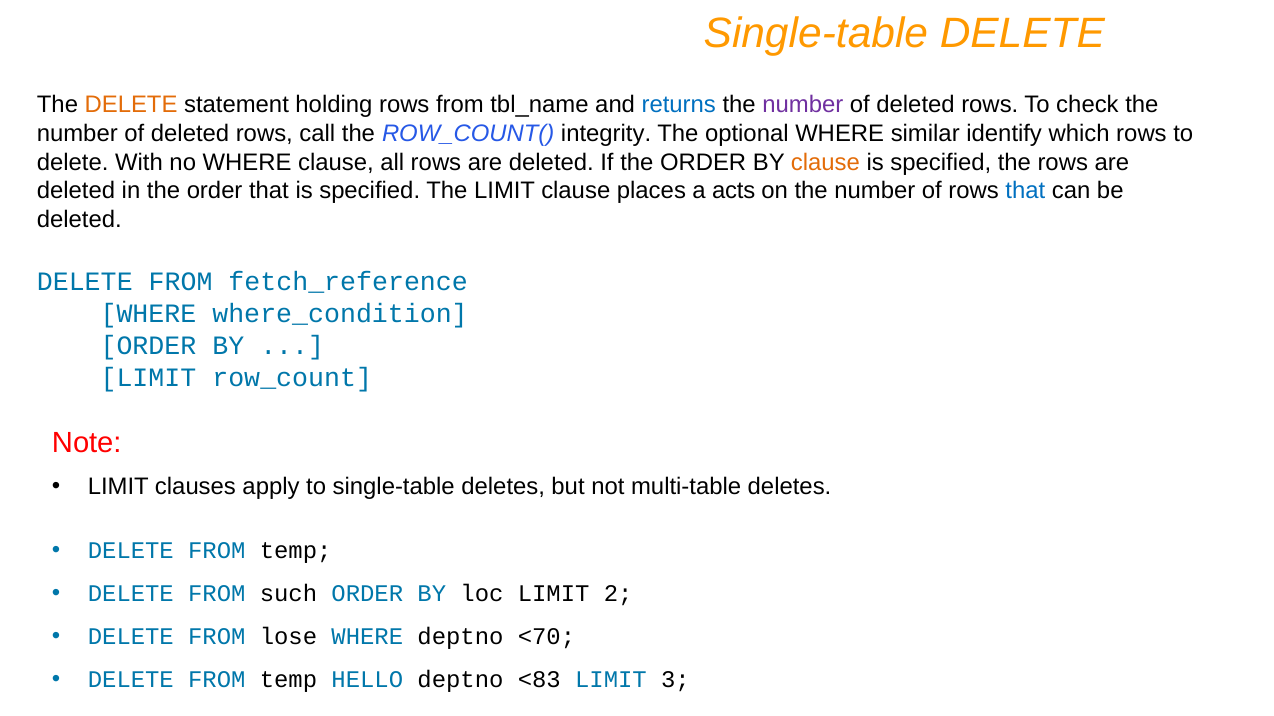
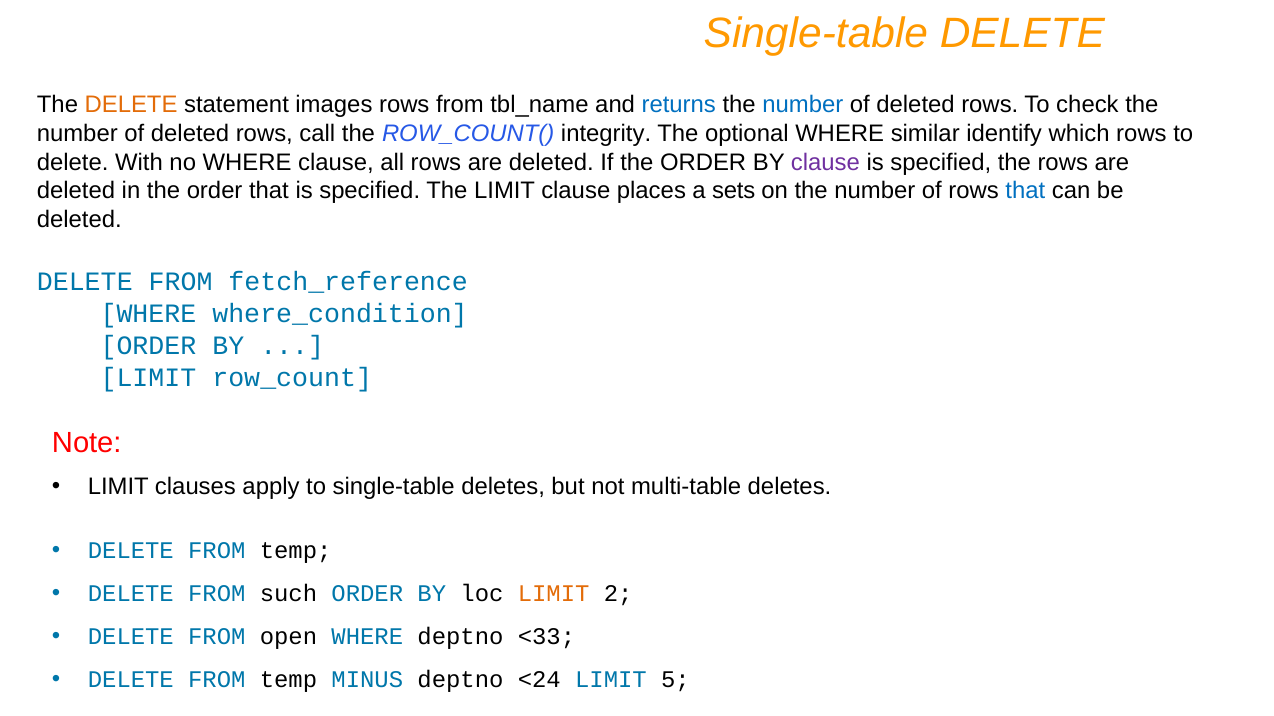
holding: holding -> images (334, 105)
number colour: purple -> blue (803, 105)
clause colour: orange -> purple (825, 162)
acts: acts -> sets (734, 191)
LIMIT colour: black -> orange (554, 594)
lose: lose -> open (288, 637)
<70: <70 -> <33 (546, 637)
HELLO: HELLO -> MINUS (367, 680)
<83: <83 -> <24 (539, 680)
3: 3 -> 5 (675, 680)
